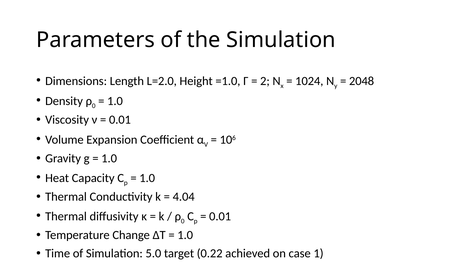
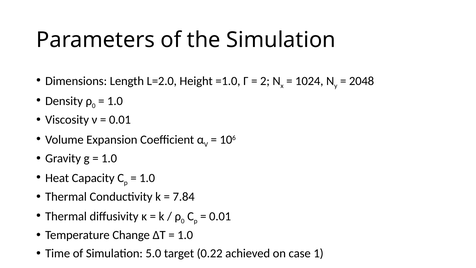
4.04: 4.04 -> 7.84 (184, 197)
